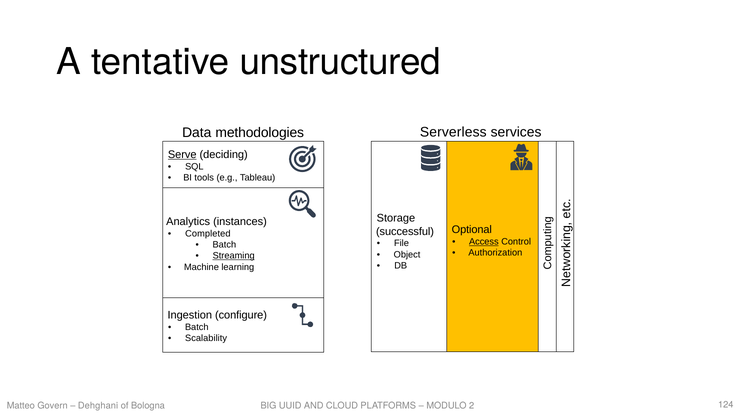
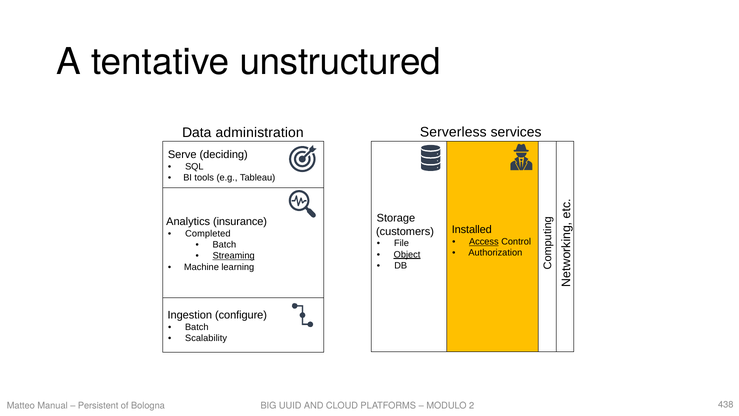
methodologies: methodologies -> administration (260, 133)
Serve underline: present -> none (182, 154)
instances: instances -> insurance (240, 221)
Optional: Optional -> Installed (472, 230)
successful: successful -> customers (405, 231)
Object underline: none -> present (407, 254)
Govern: Govern -> Manual (53, 405)
Dehghani: Dehghani -> Persistent (98, 405)
124: 124 -> 438 (726, 404)
